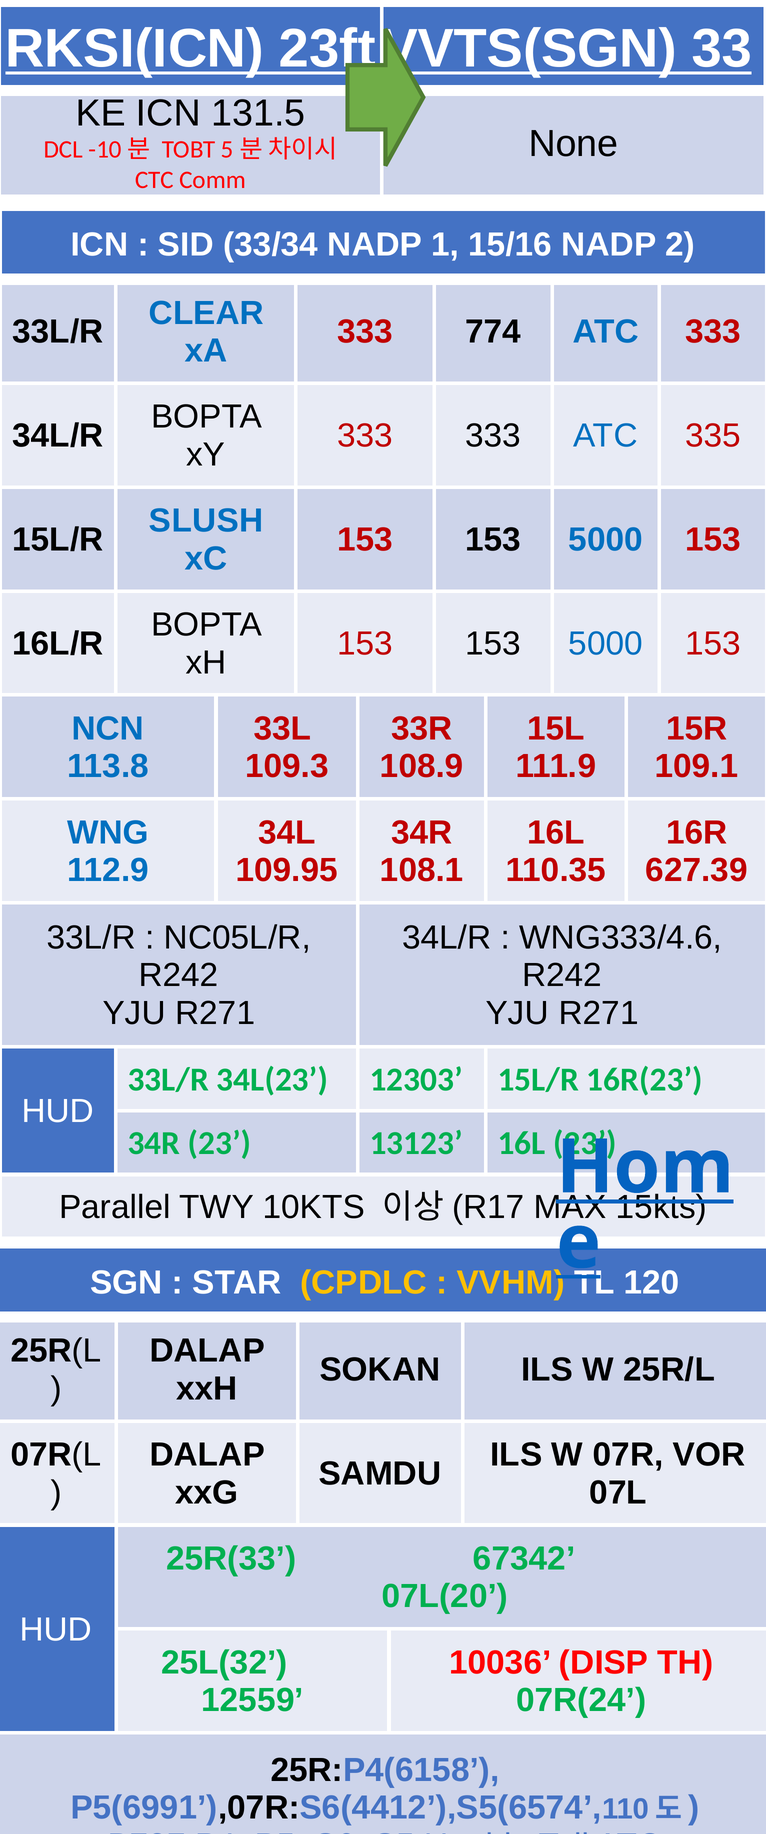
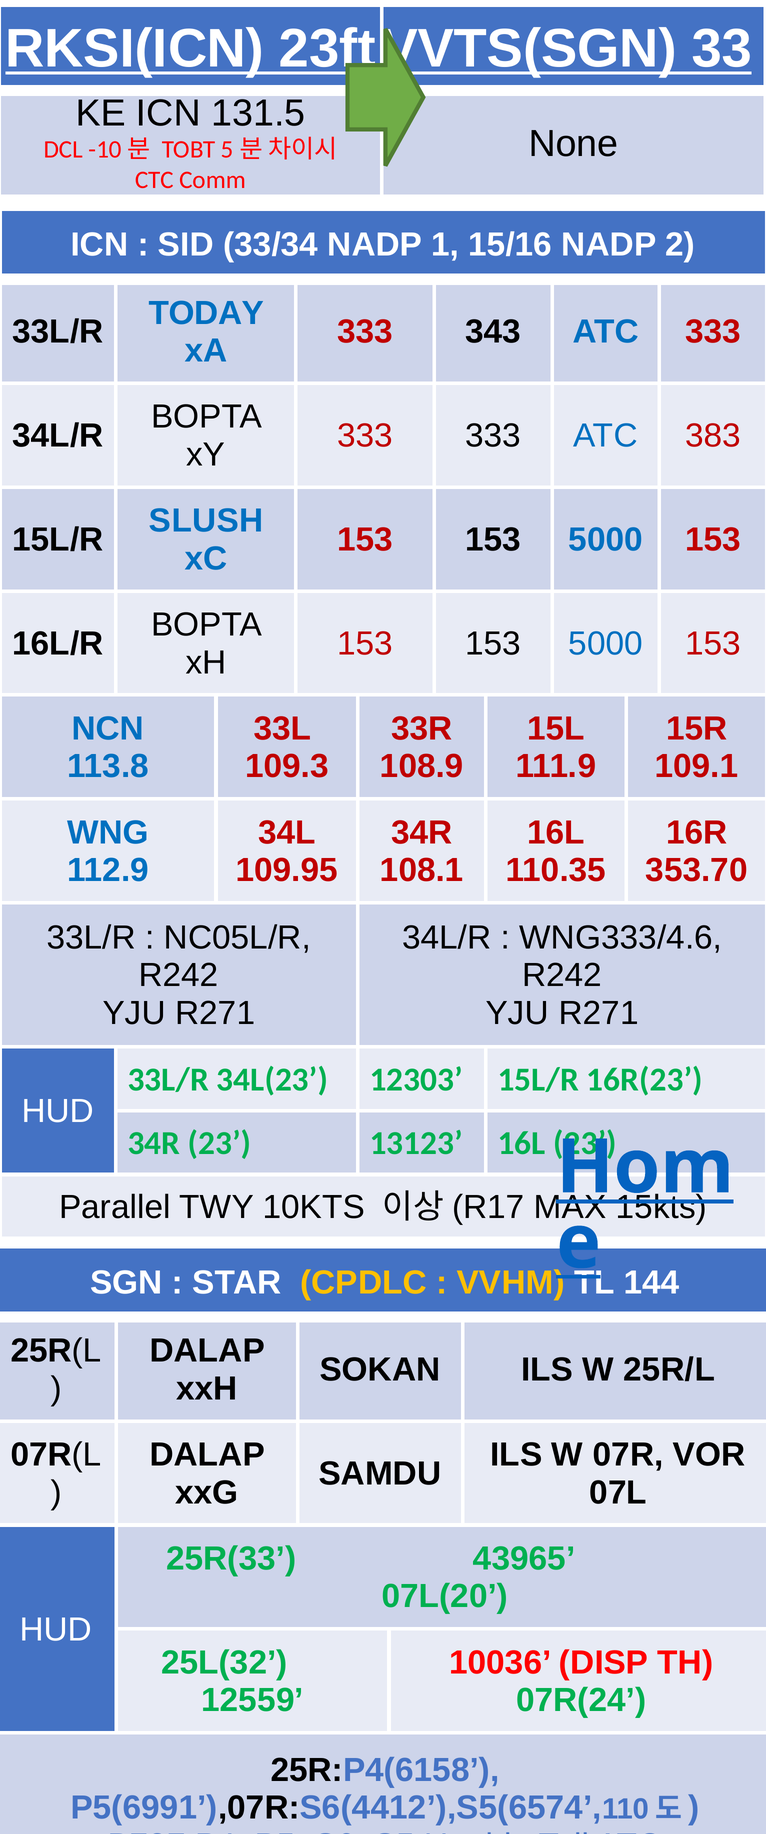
CLEAR: CLEAR -> TODAY (206, 313)
774: 774 -> 343 (493, 332)
335: 335 -> 383 (713, 436)
627.39: 627.39 -> 353.70 (697, 870)
120: 120 -> 144 (651, 1282)
67342: 67342 -> 43965 (524, 1558)
